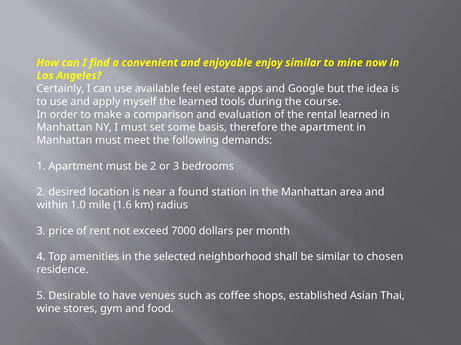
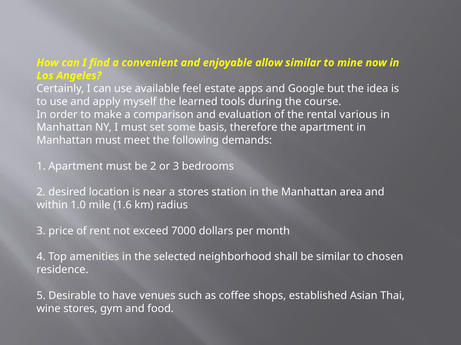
enjoy: enjoy -> allow (269, 63)
rental learned: learned -> various (358, 115)
a found: found -> stores (193, 193)
